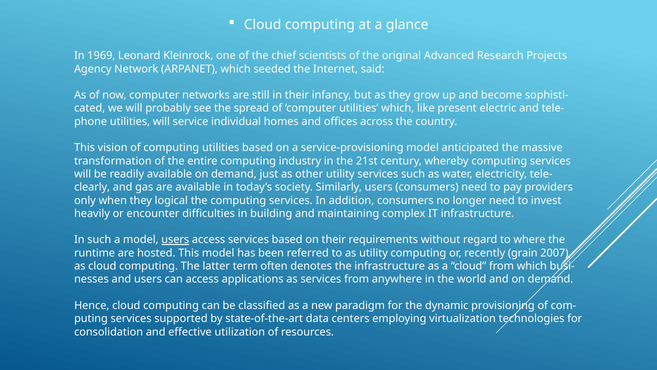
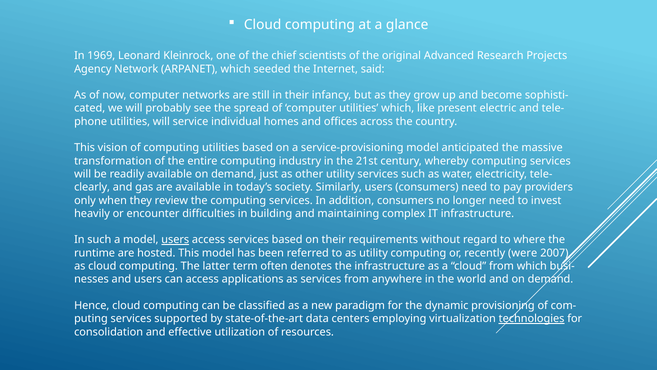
logical: logical -> review (171, 200)
grain: grain -> were (523, 253)
technologies underline: none -> present (532, 318)
